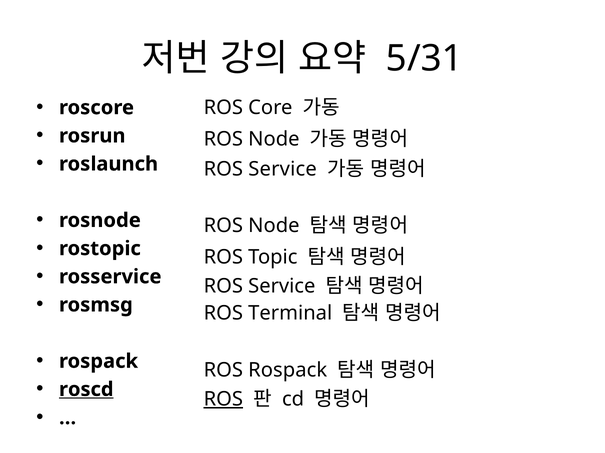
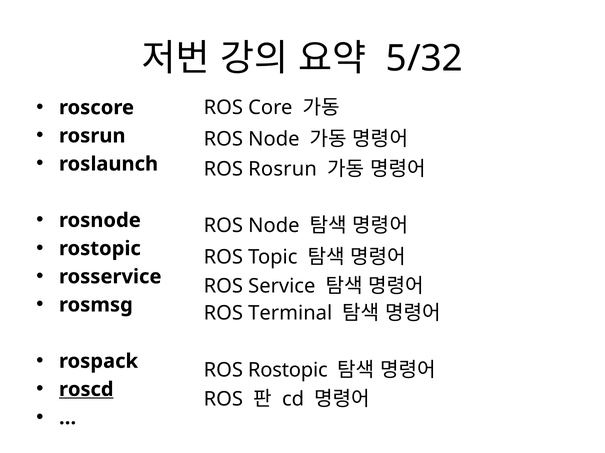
5/31: 5/31 -> 5/32 (425, 59)
Service: Service -> Rosrun (283, 170)
ROS Rospack: Rospack -> Rostopic (288, 371)
ROS underline: present -> none (223, 400)
